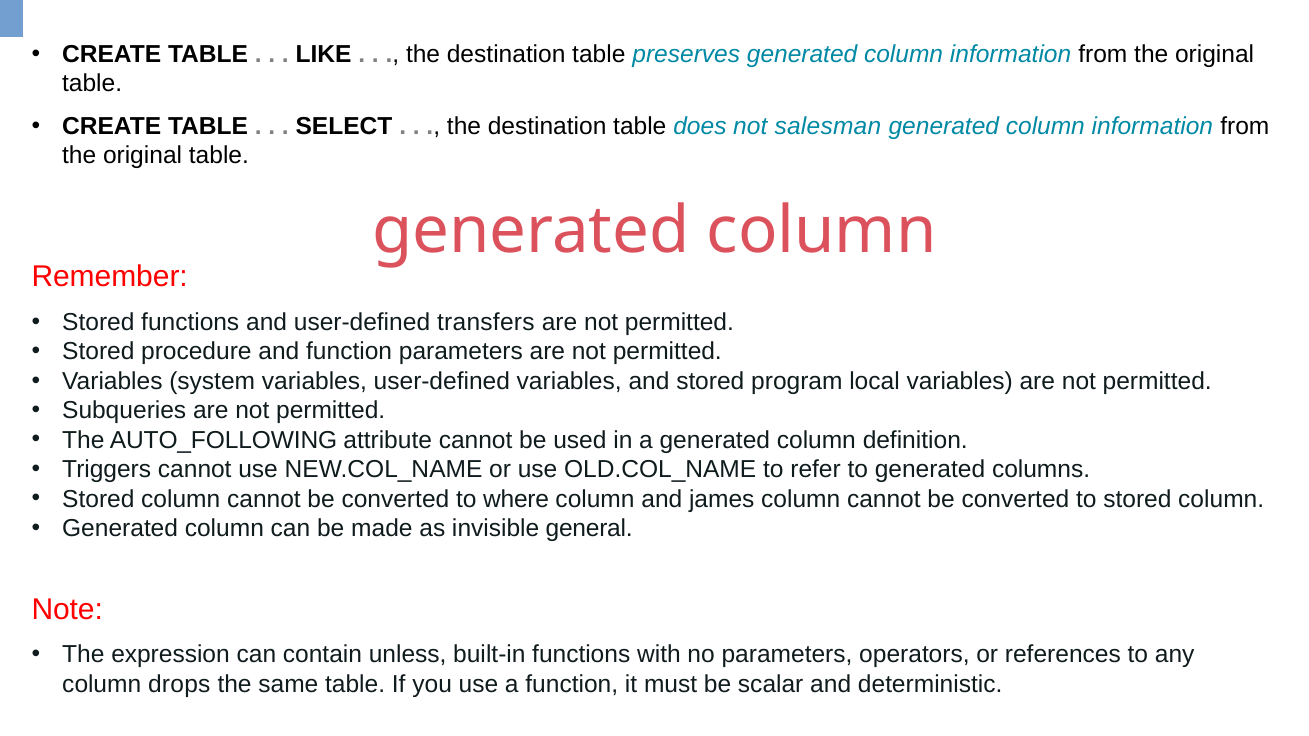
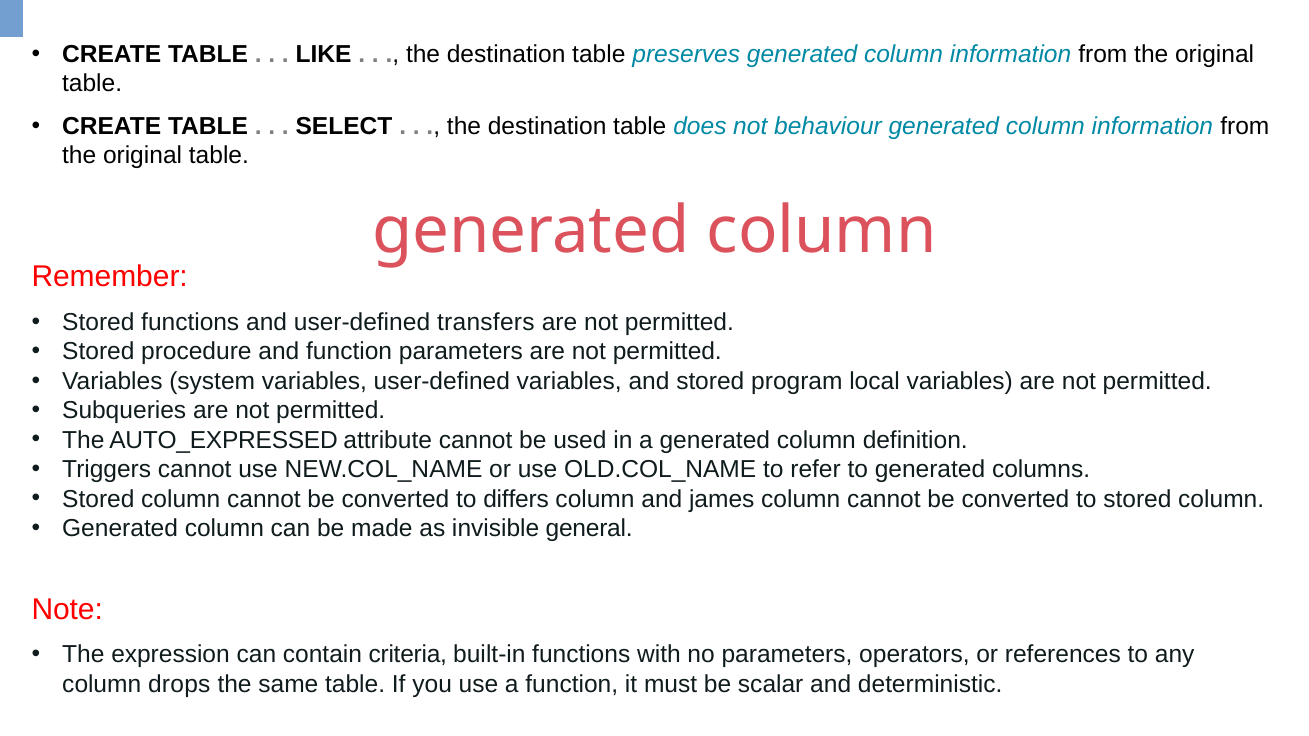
salesman: salesman -> behaviour (828, 126)
AUTO_FOLLOWING: AUTO_FOLLOWING -> AUTO_EXPRESSED (224, 440)
where: where -> differs (516, 499)
unless: unless -> criteria (408, 655)
